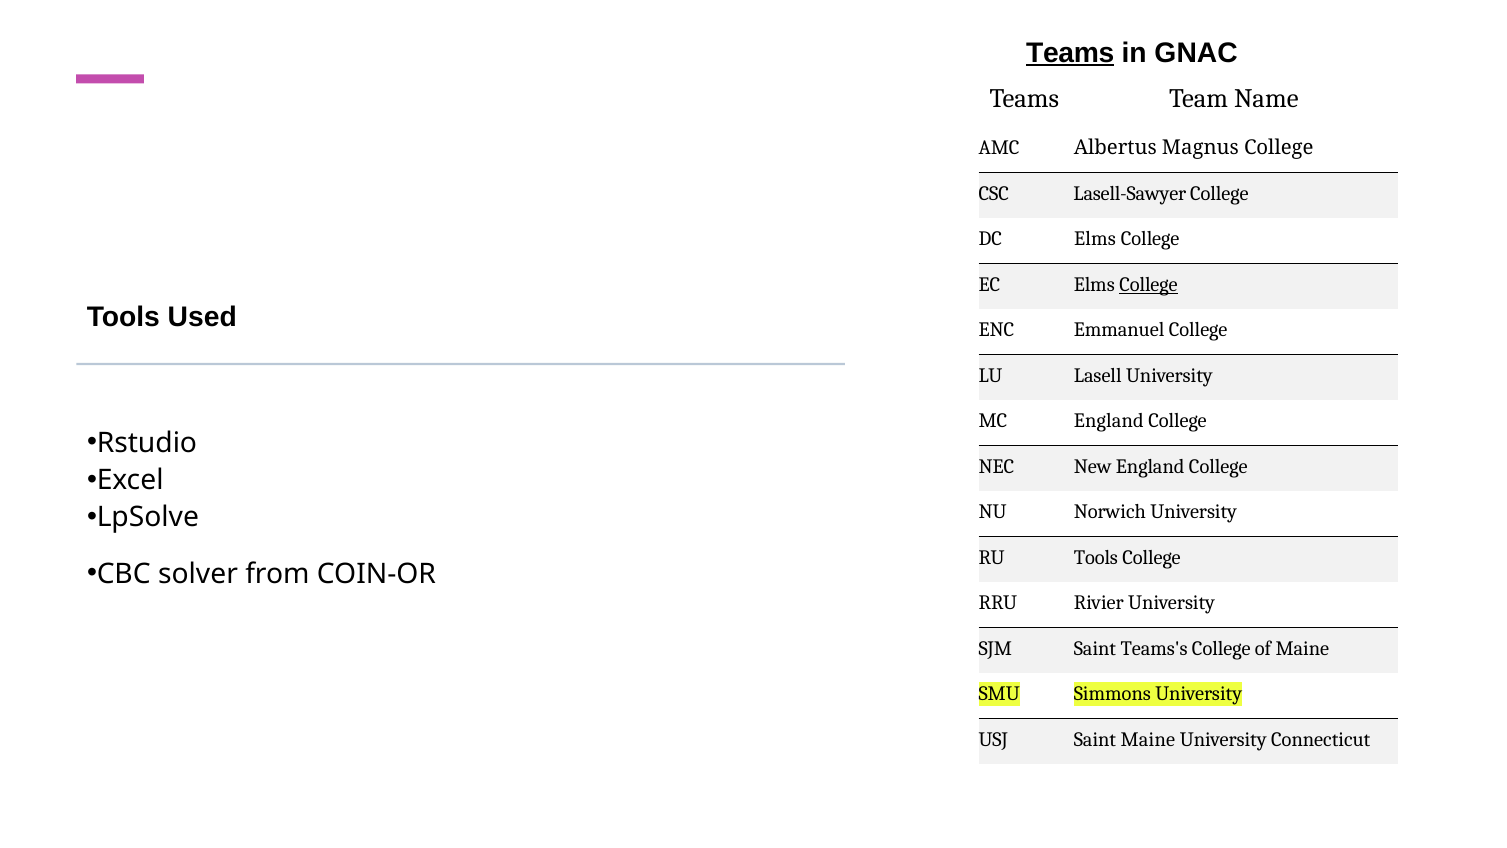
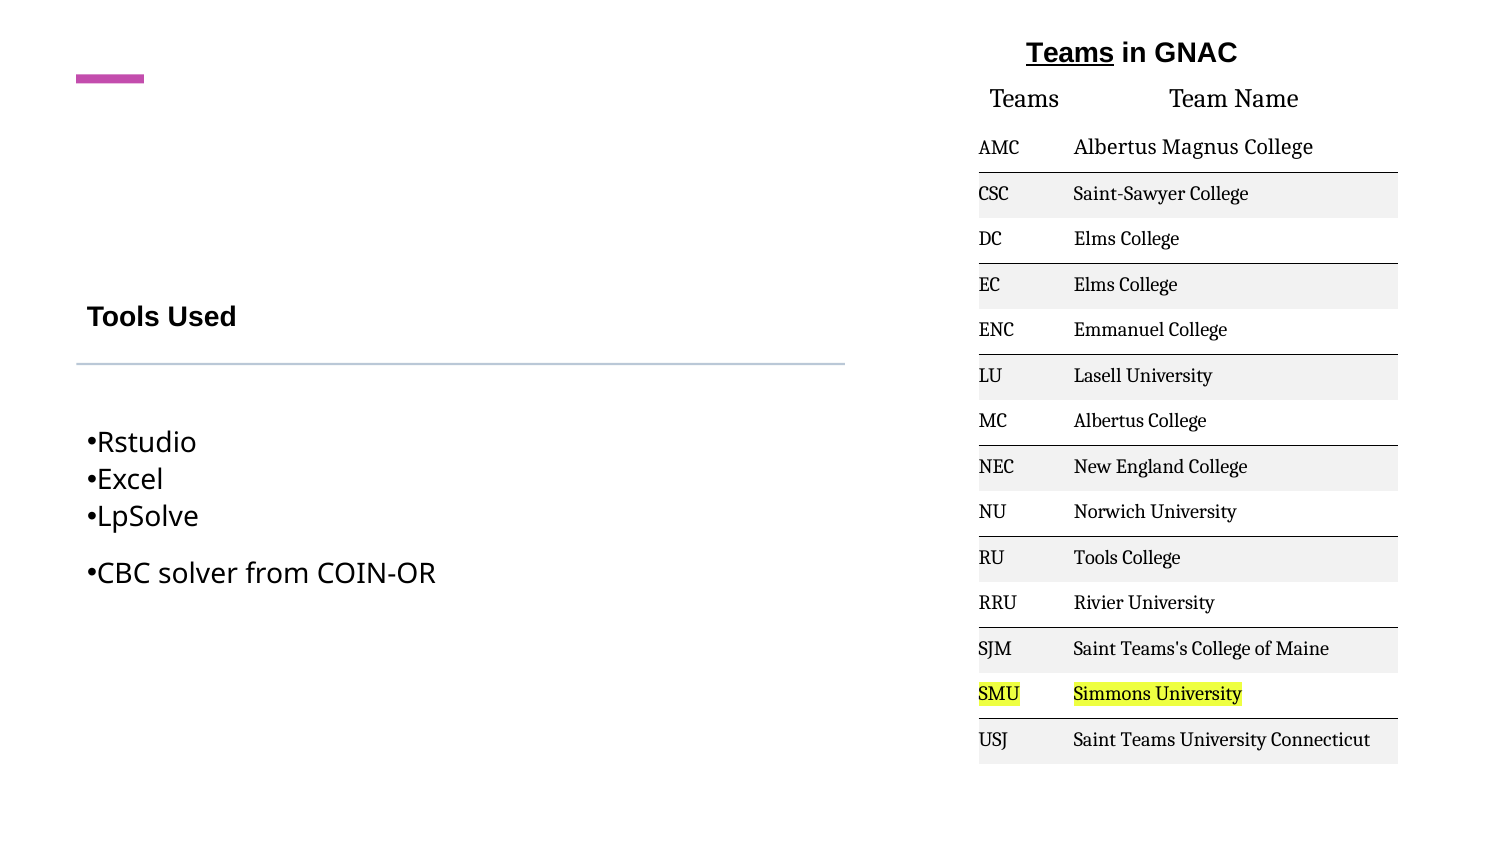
Lasell-Sawyer: Lasell-Sawyer -> Saint-Sawyer (1130, 194)
College underline: present -> none (1148, 285)
MC England: England -> Albertus (1109, 421)
Saint Maine: Maine -> Teams (1148, 739)
